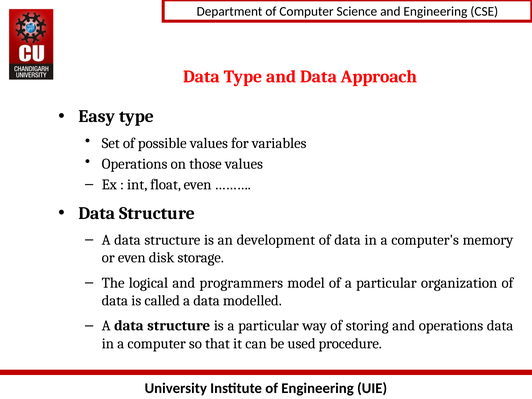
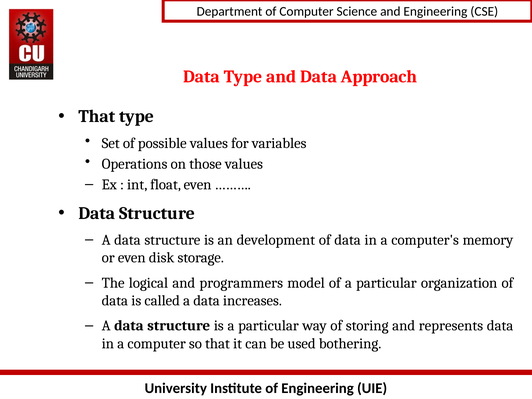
Easy: Easy -> That (97, 116)
modelled: modelled -> increases (252, 301)
and operations: operations -> represents (451, 326)
procedure: procedure -> bothering (350, 343)
